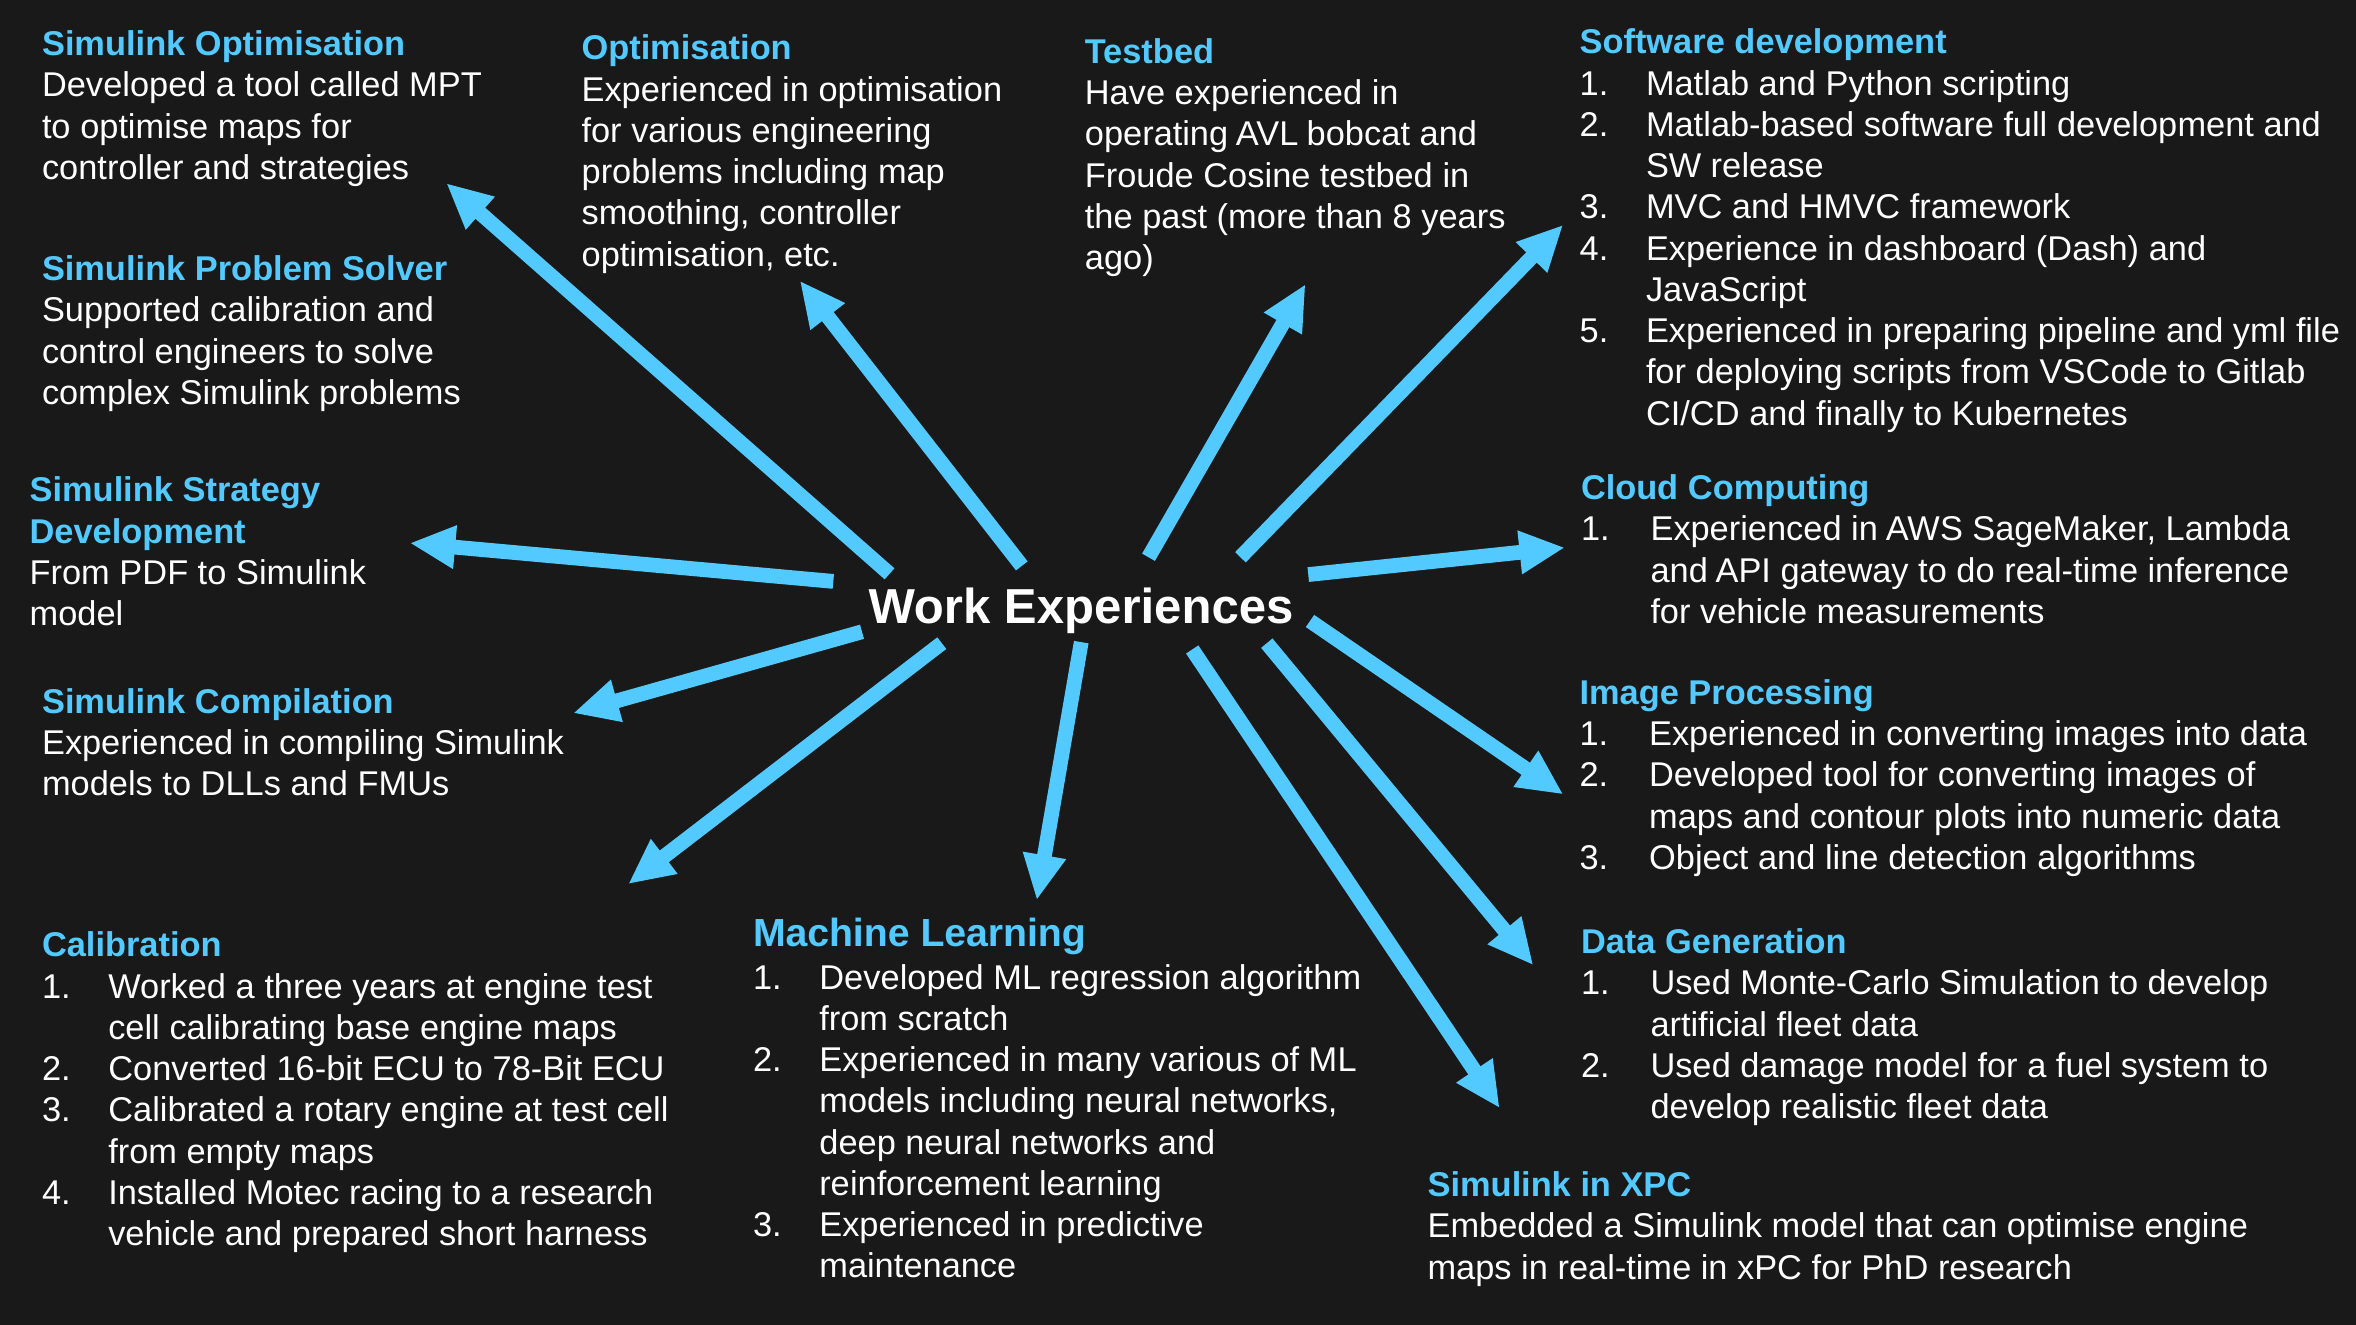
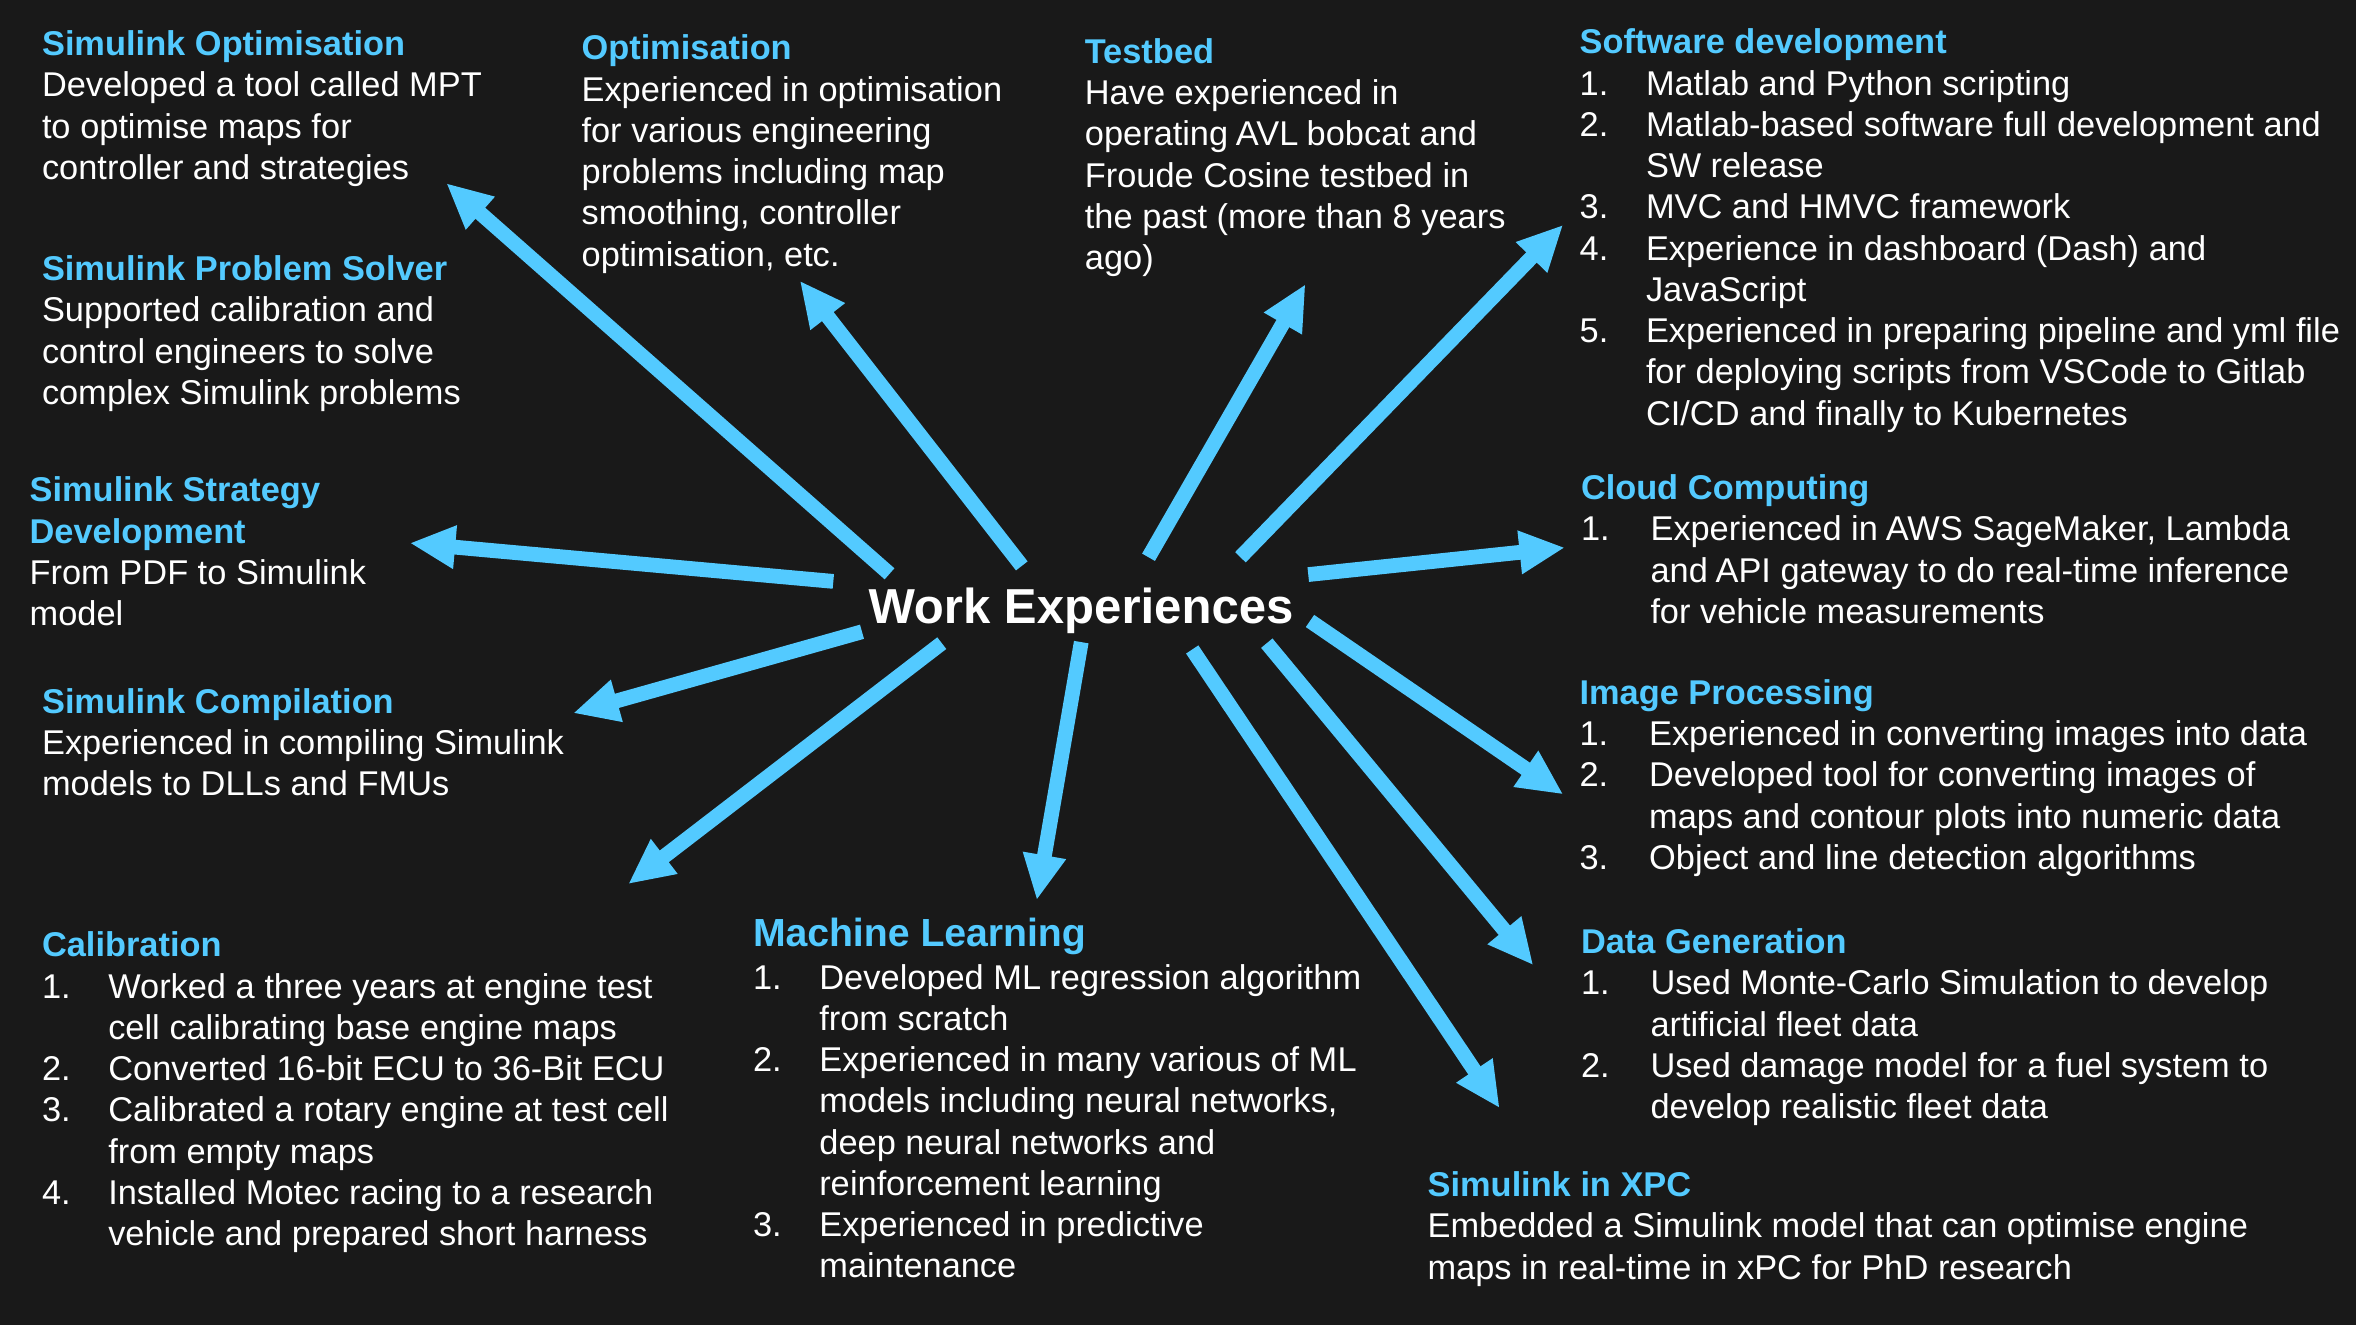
78-Bit: 78-Bit -> 36-Bit (538, 1070)
